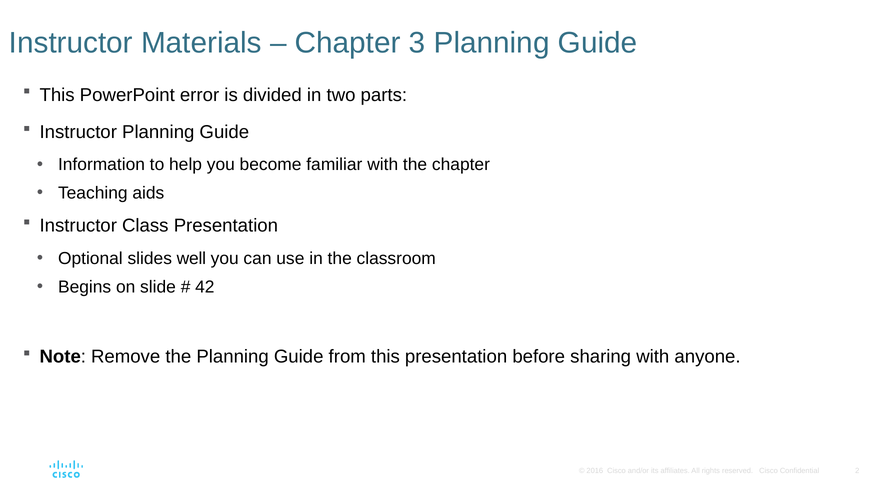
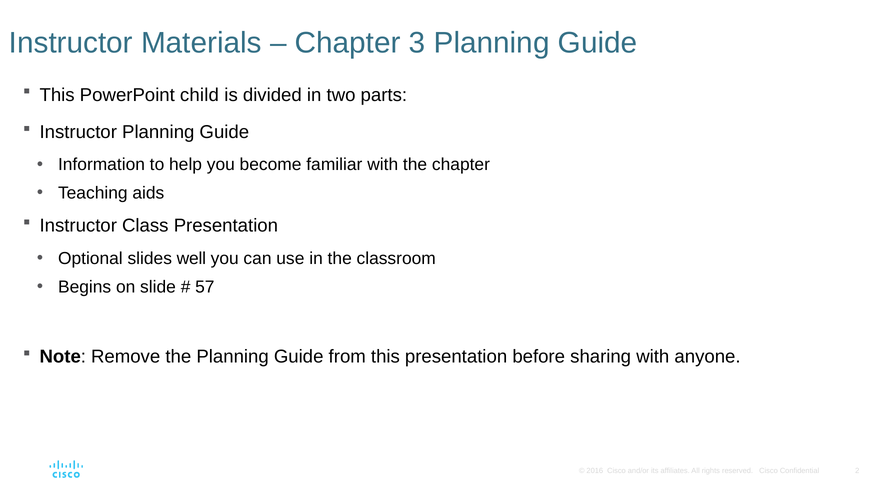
error: error -> child (199, 95)
42: 42 -> 57 (205, 287)
